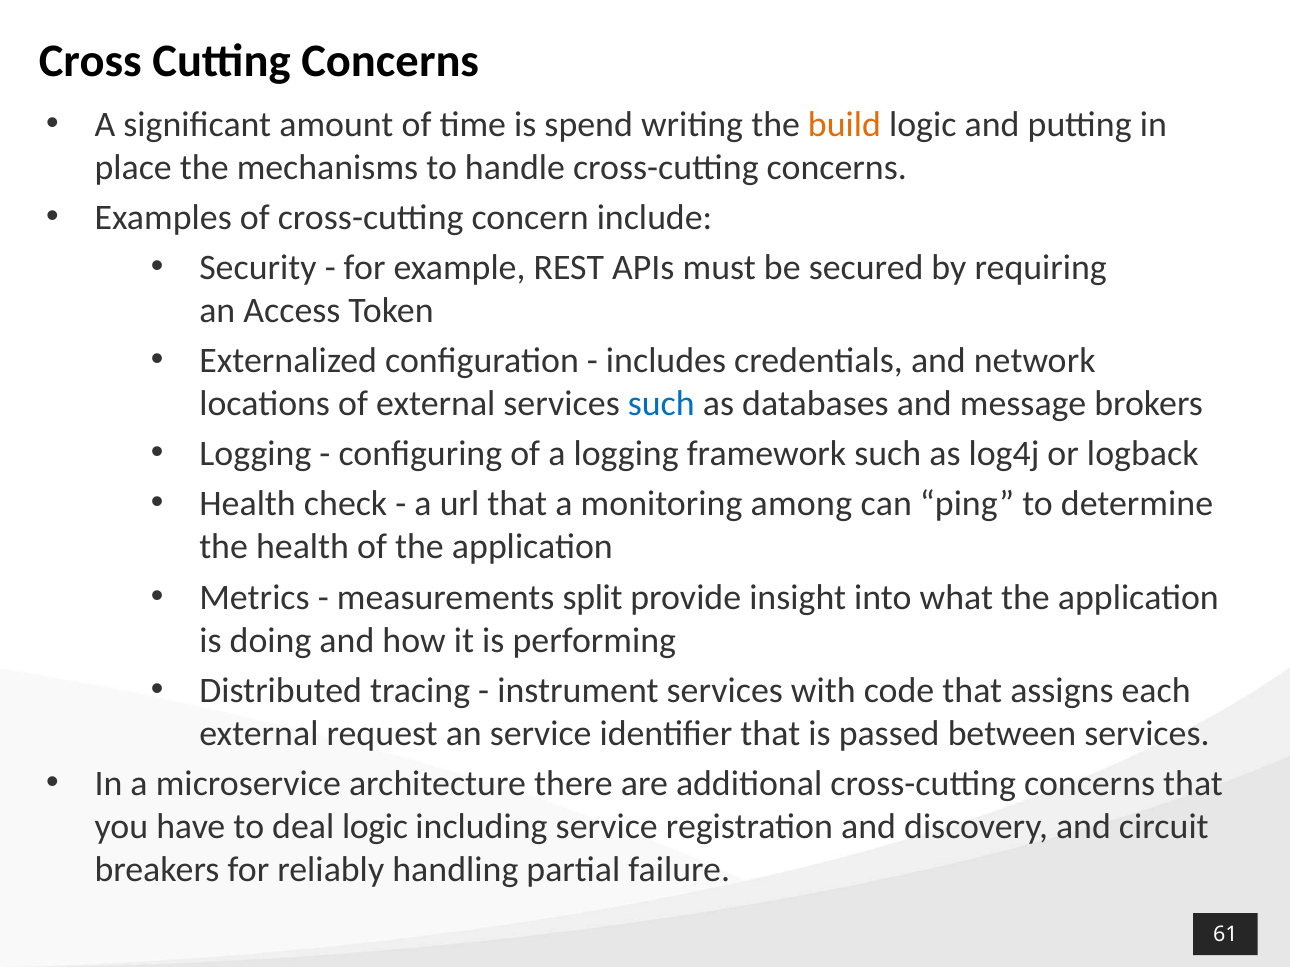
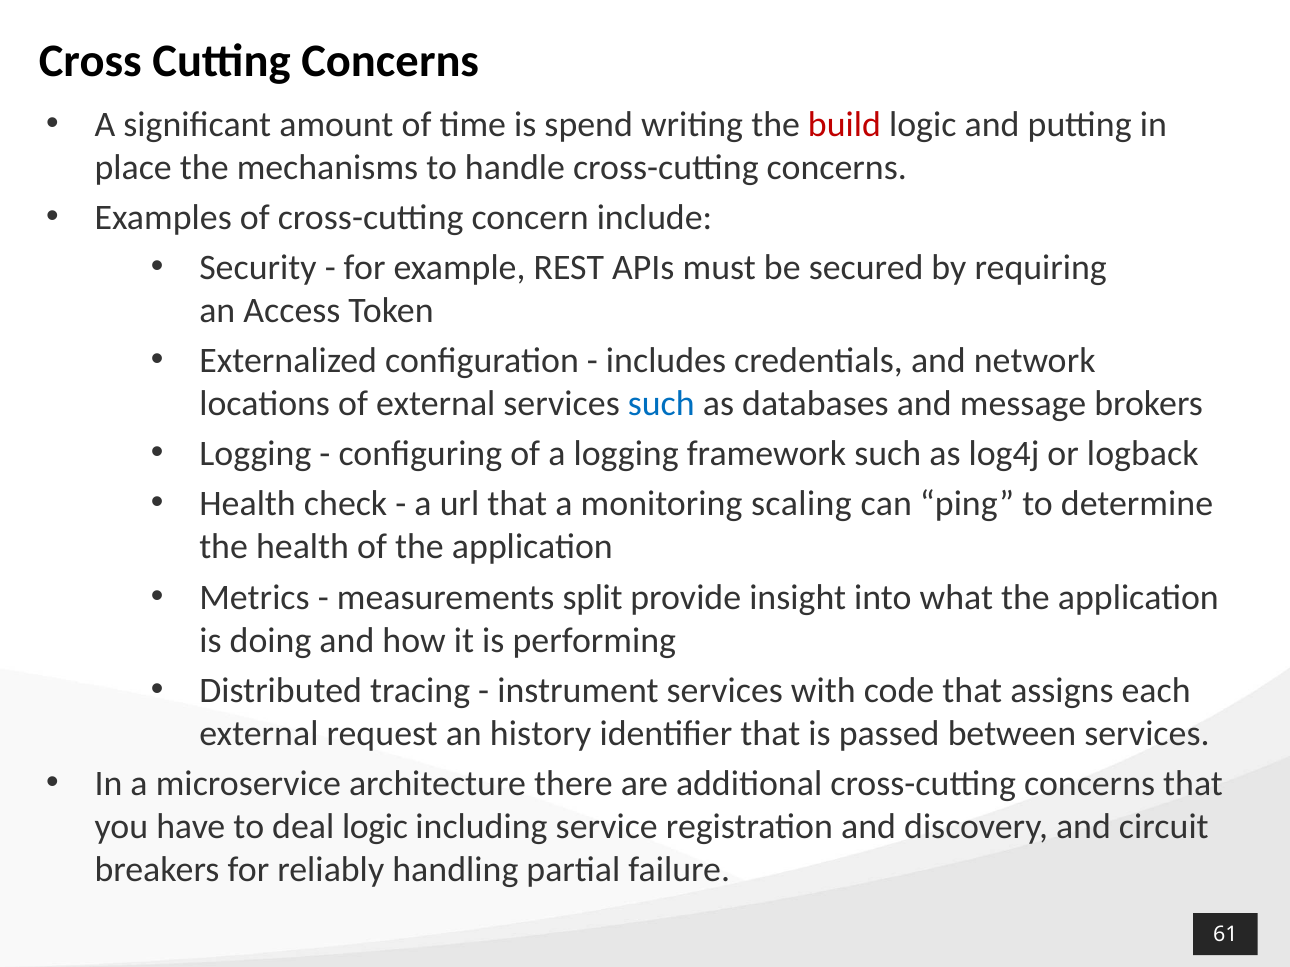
build colour: orange -> red (844, 124)
among: among -> scaling (801, 504)
an service: service -> history (541, 734)
